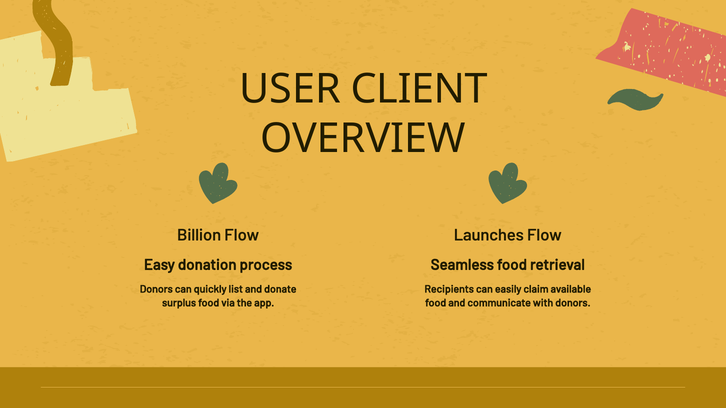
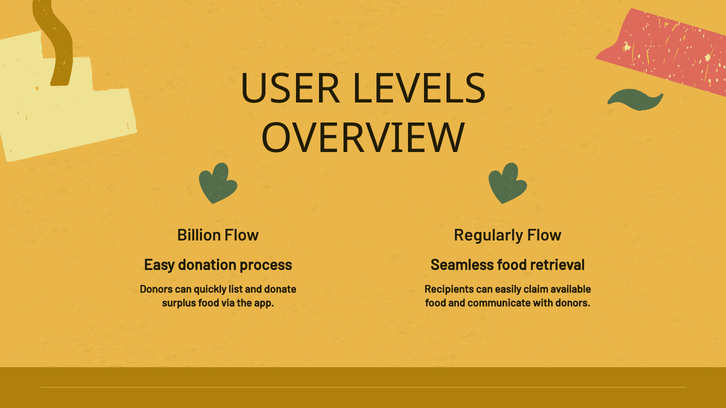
CLIENT: CLIENT -> LEVELS (419, 89)
Launches: Launches -> Regularly (489, 236)
